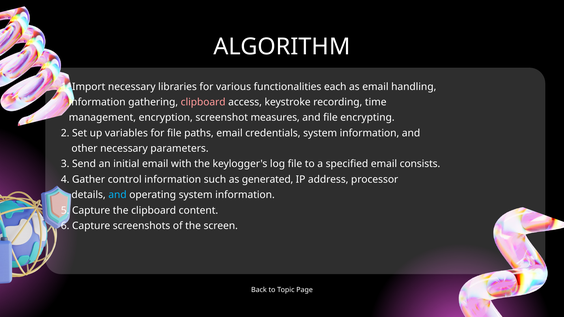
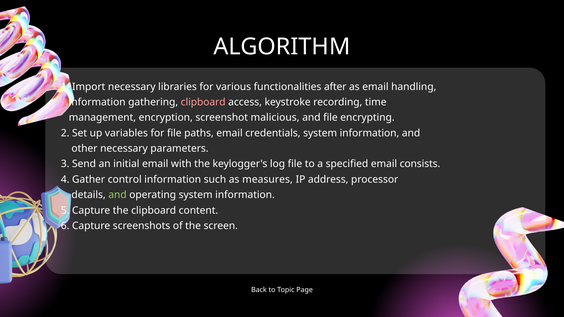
each: each -> after (335, 87)
measures: measures -> malicious (275, 118)
generated: generated -> measures (267, 180)
and colour: light blue -> light green (117, 195)
